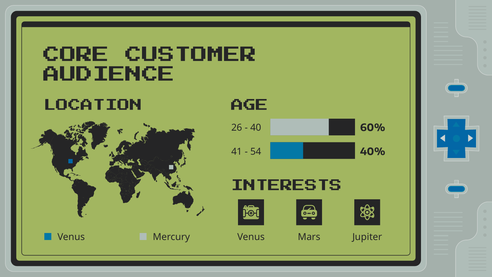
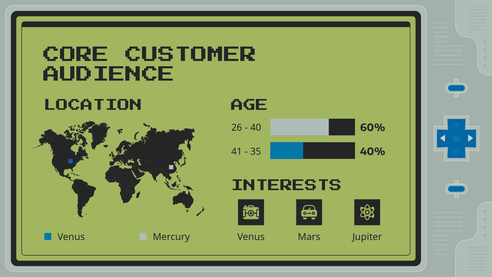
54: 54 -> 35 (256, 152)
